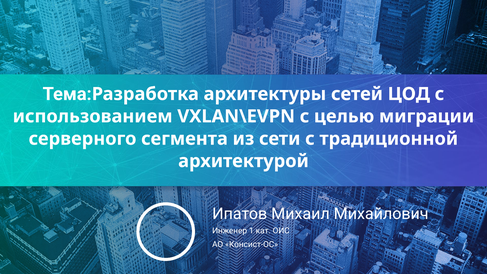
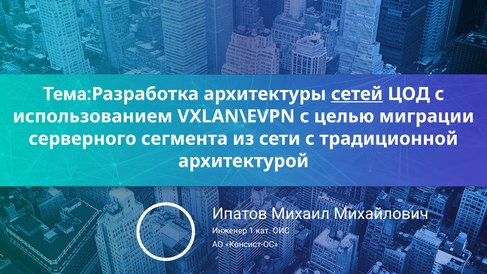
сетей underline: none -> present (357, 94)
